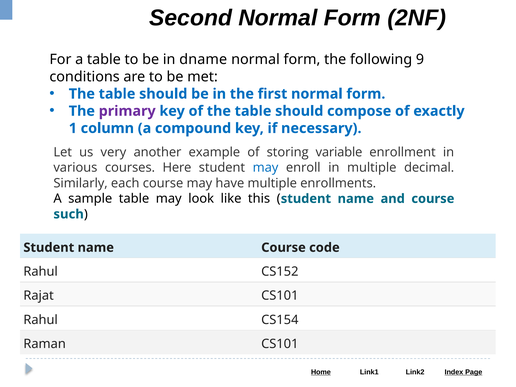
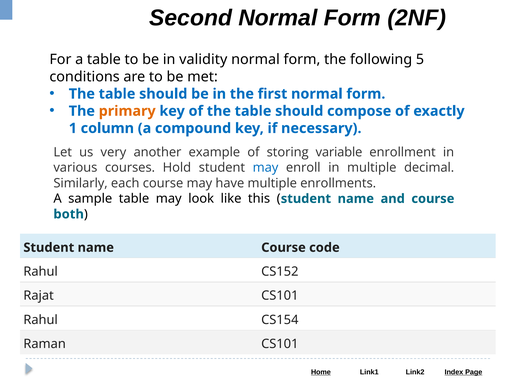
dname: dname -> validity (203, 59)
9: 9 -> 5 (420, 59)
primary colour: purple -> orange (127, 111)
Here: Here -> Hold (177, 168)
such: such -> both (69, 214)
